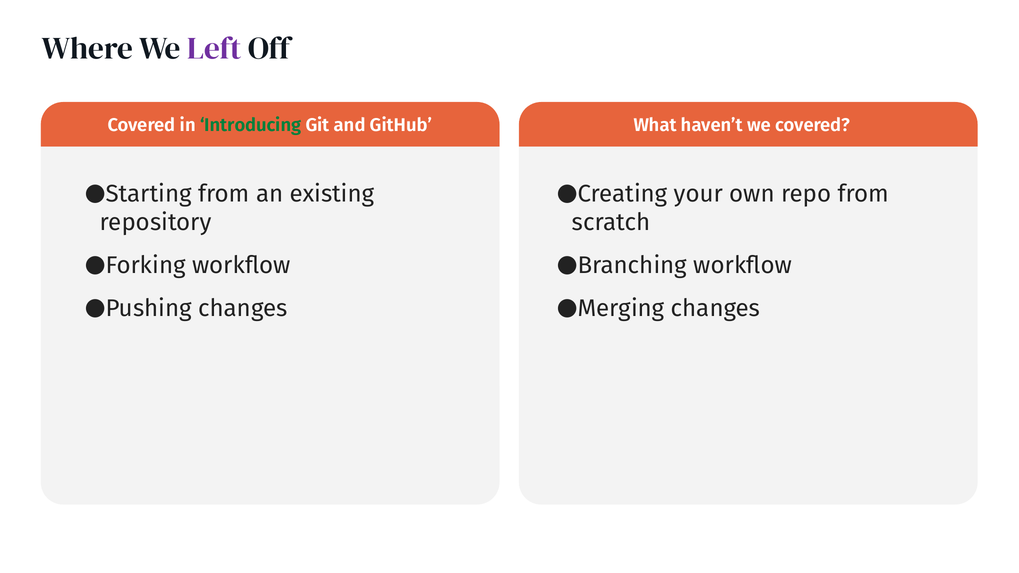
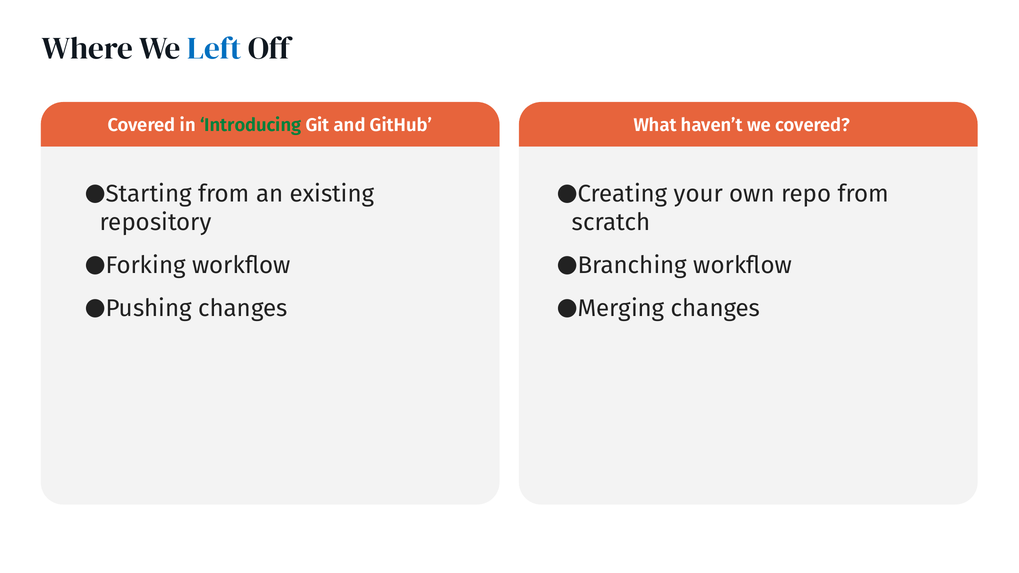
Left colour: purple -> blue (215, 49)
